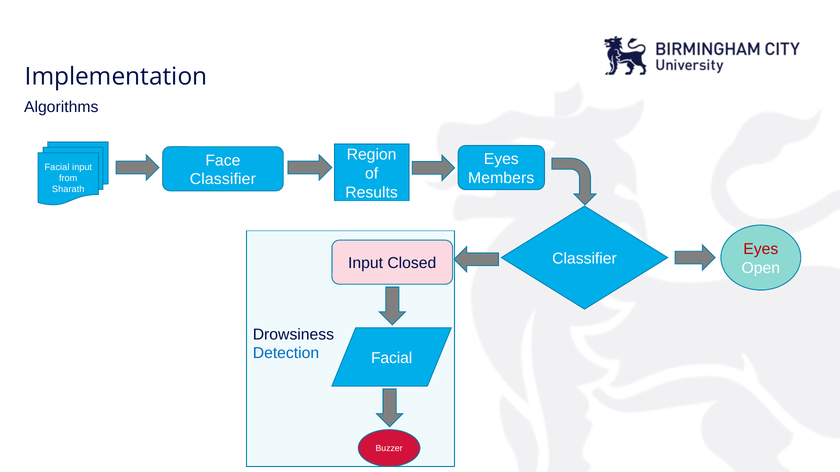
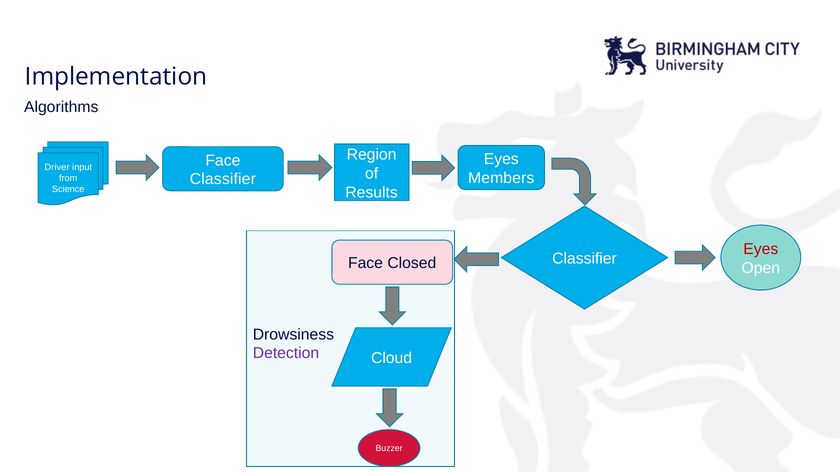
Facial: Facial -> Driver (57, 167)
Sharath: Sharath -> Science (68, 189)
Input: Input -> Face (366, 264)
Detection colour: blue -> purple (286, 354)
Facial: Facial -> Cloud (392, 358)
